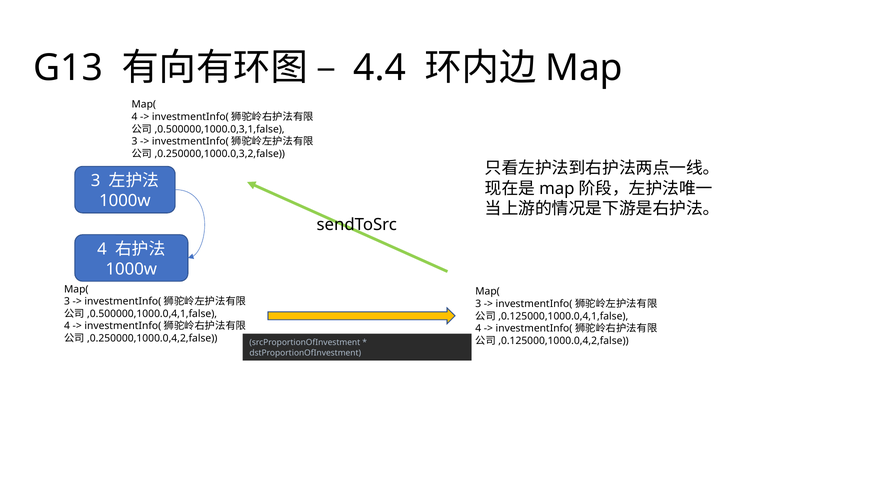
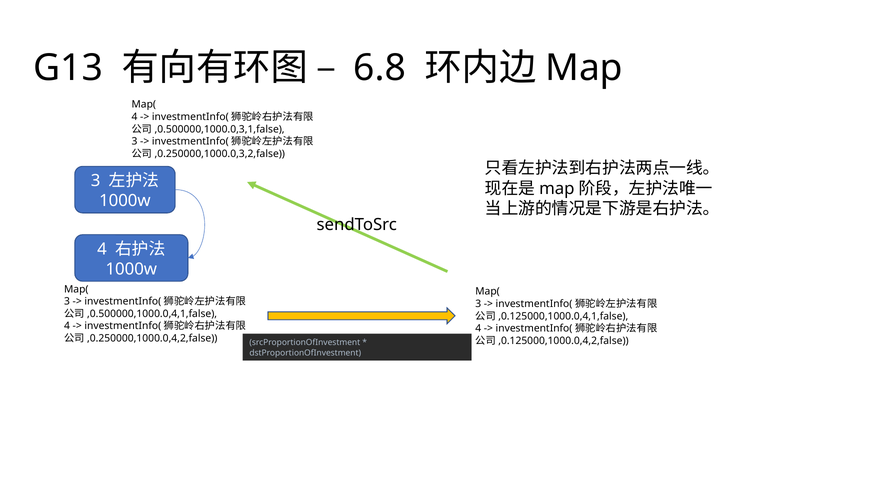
4.4: 4.4 -> 6.8 (380, 68)
